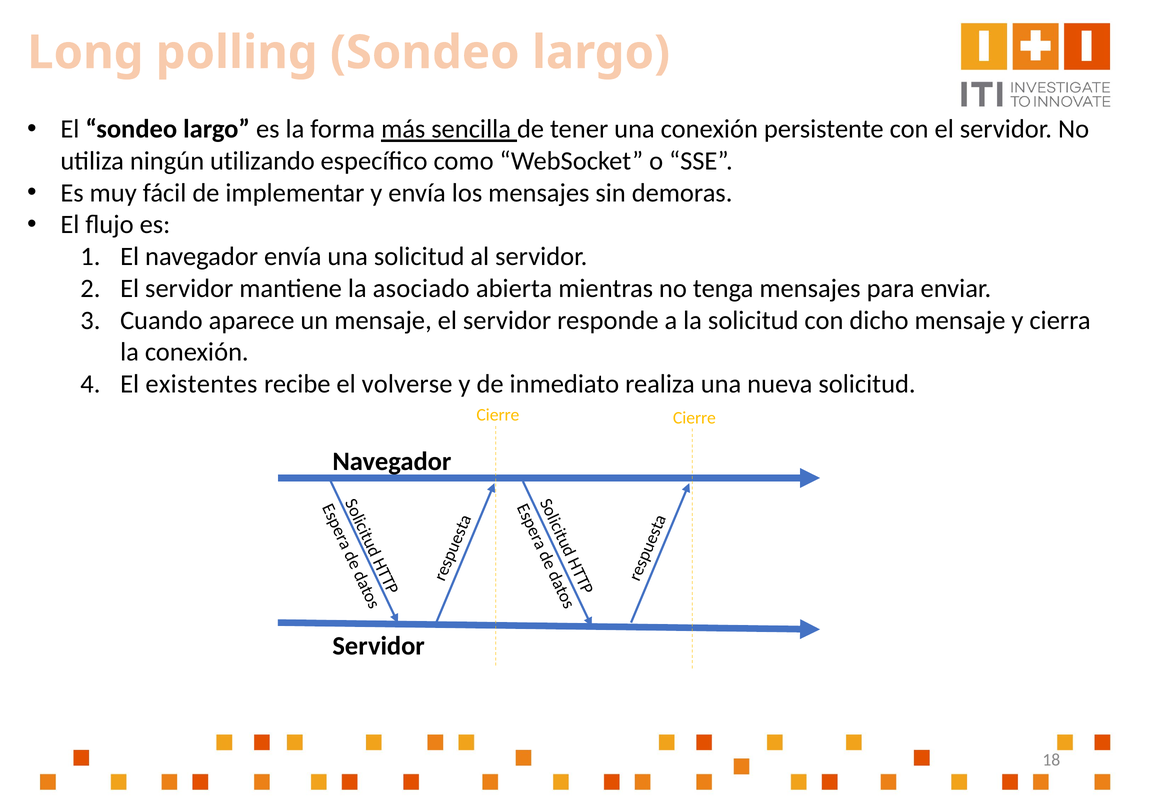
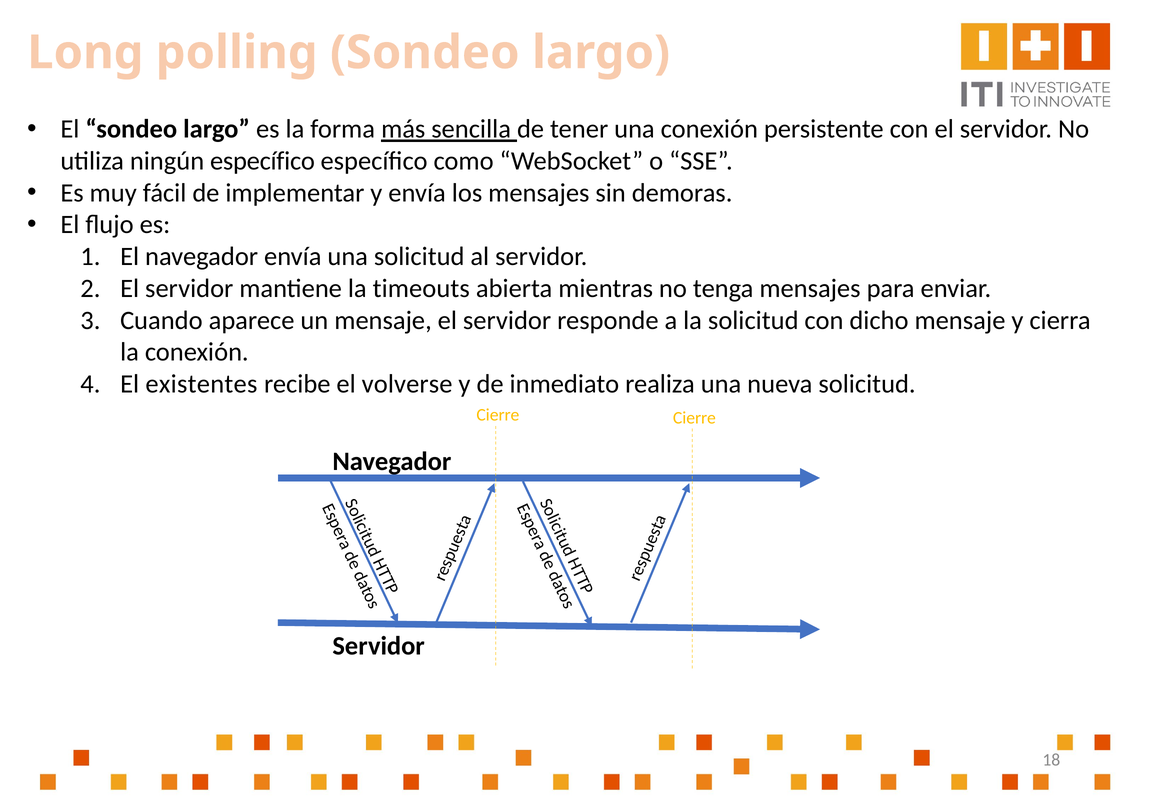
ningún utilizando: utilizando -> específico (262, 161)
asociado: asociado -> timeouts (421, 288)
